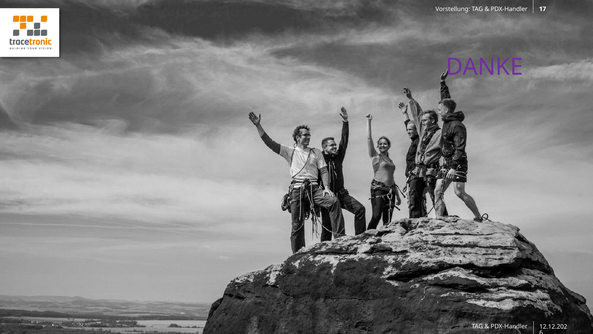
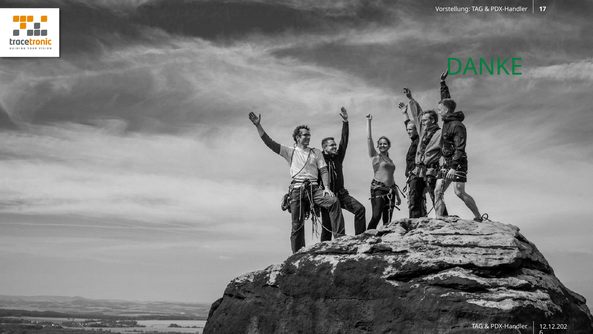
DANKE colour: purple -> green (485, 67)
